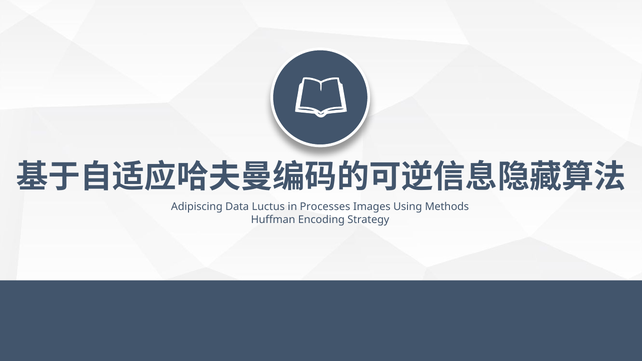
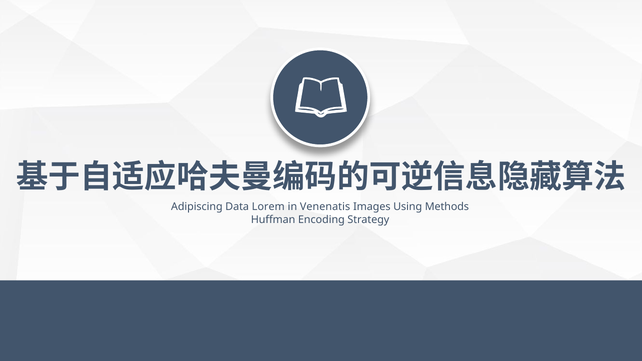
Luctus: Luctus -> Lorem (268, 207)
Processes: Processes -> Venenatis (325, 207)
